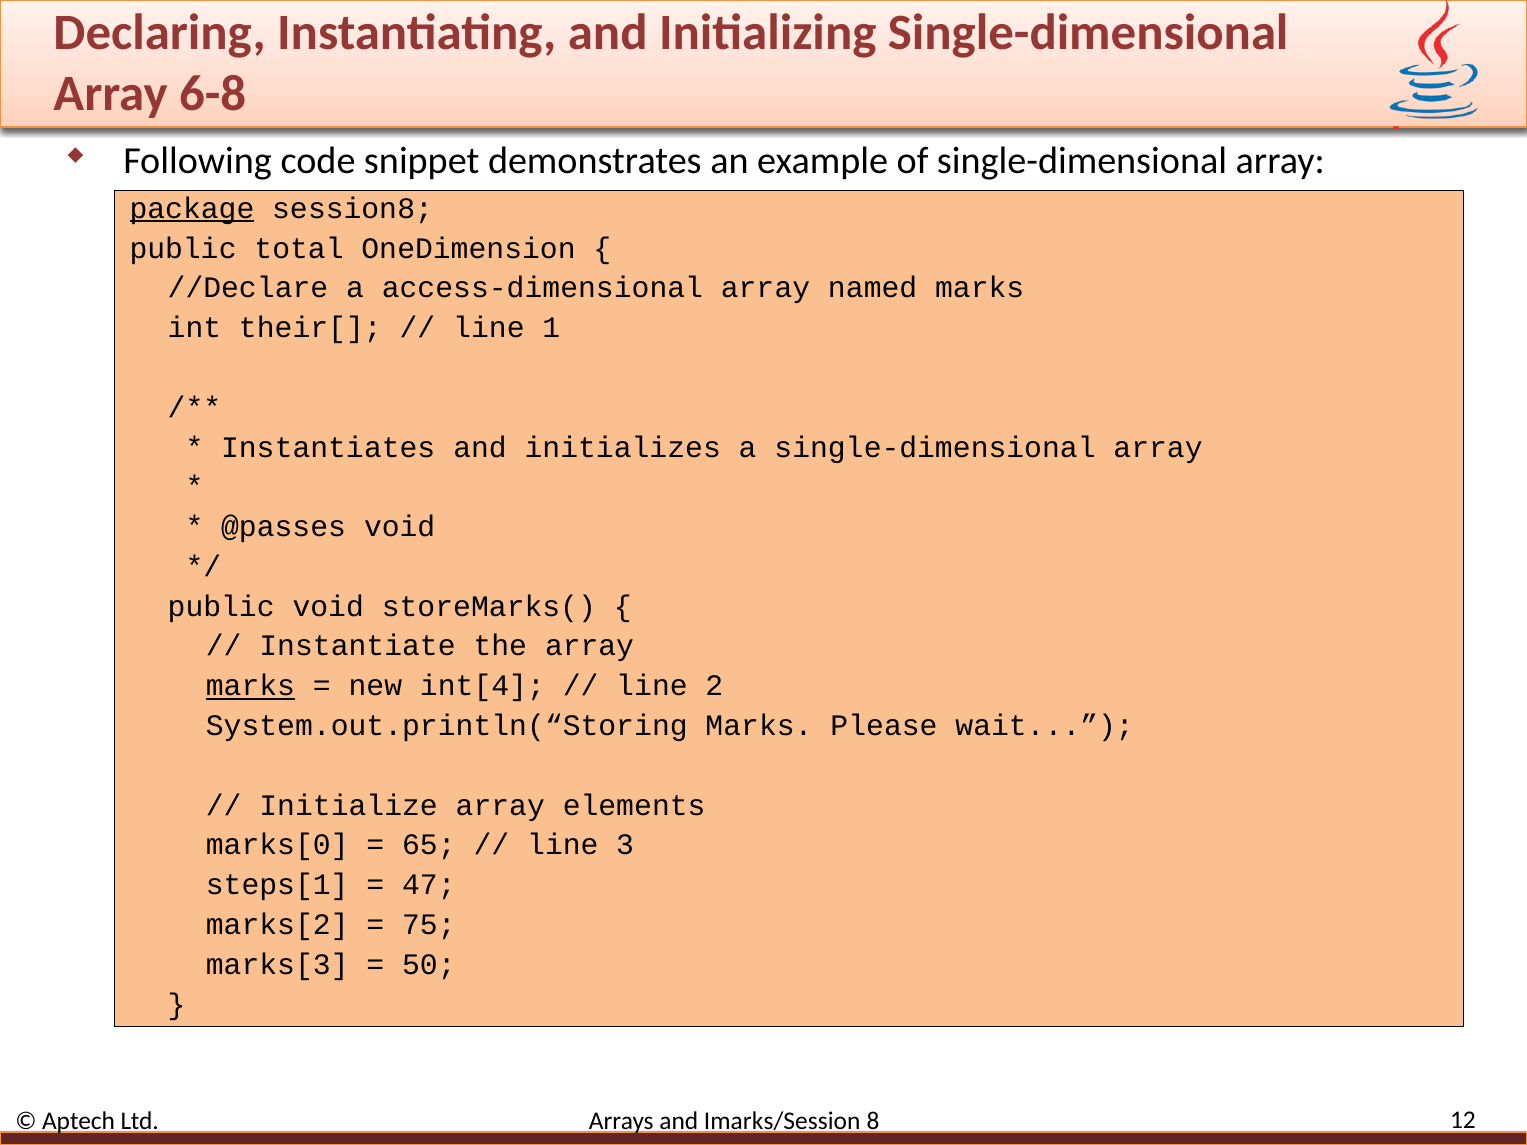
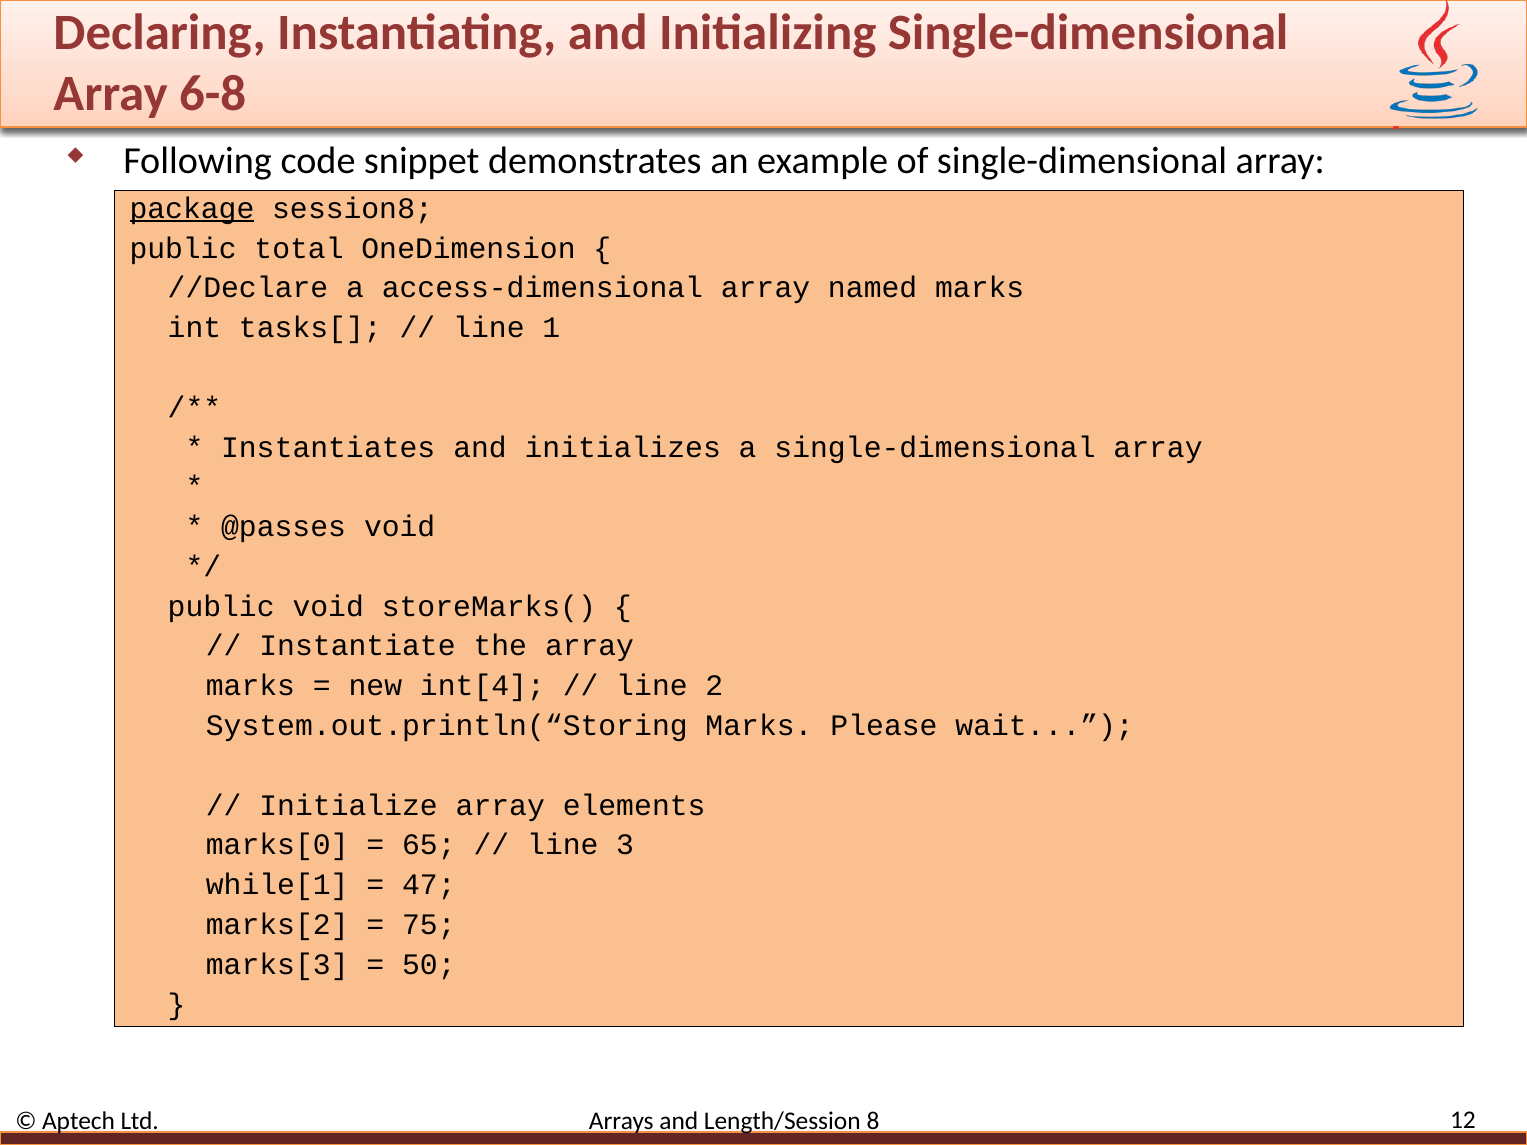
their[: their[ -> tasks[ (310, 328)
marks underline: present -> none (250, 686)
steps[1: steps[1 -> while[1 (277, 885)
Imarks/Session: Imarks/Session -> Length/Session (782, 1122)
